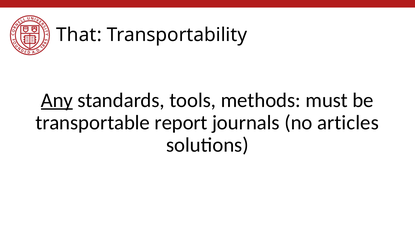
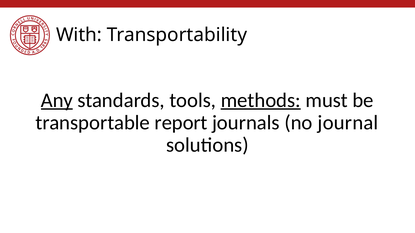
That: That -> With (79, 35)
methods underline: none -> present (261, 100)
articles: articles -> journal (348, 123)
